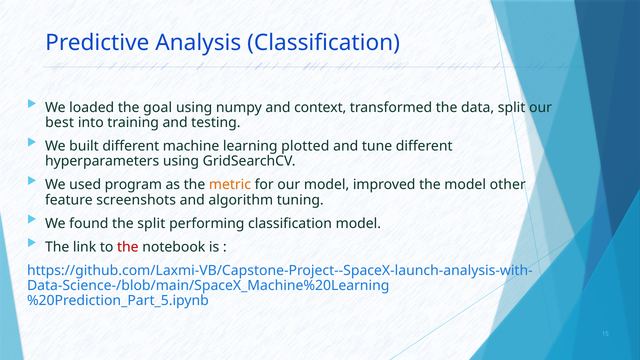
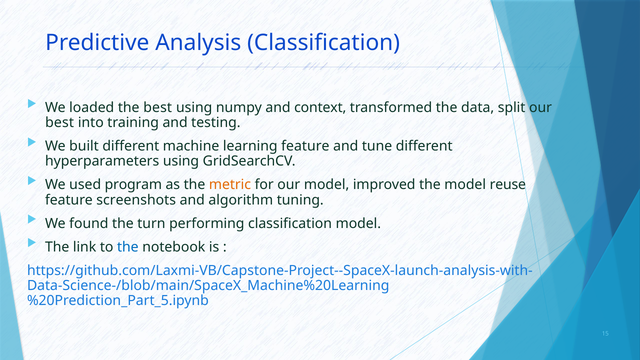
the goal: goal -> best (158, 108)
learning plotted: plotted -> feature (305, 146)
other: other -> reuse (508, 185)
the split: split -> turn (151, 223)
the colour: red -> blue (128, 247)
